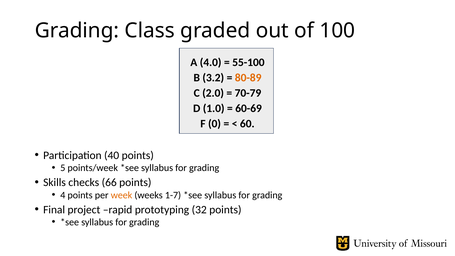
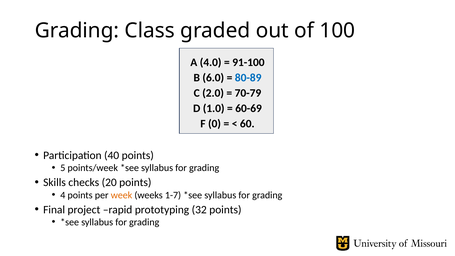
55-100: 55-100 -> 91-100 (248, 62)
3.2: 3.2 -> 6.0 (213, 78)
80-89 colour: orange -> blue (248, 78)
66: 66 -> 20 (109, 183)
